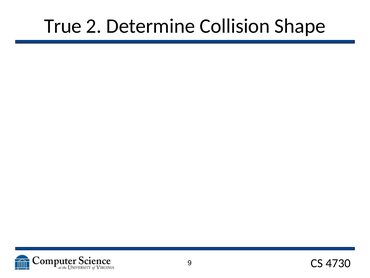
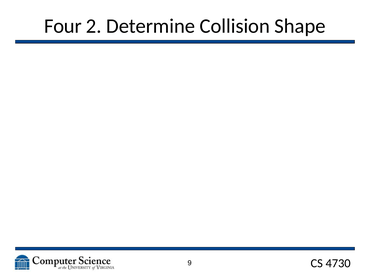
True: True -> Four (63, 26)
